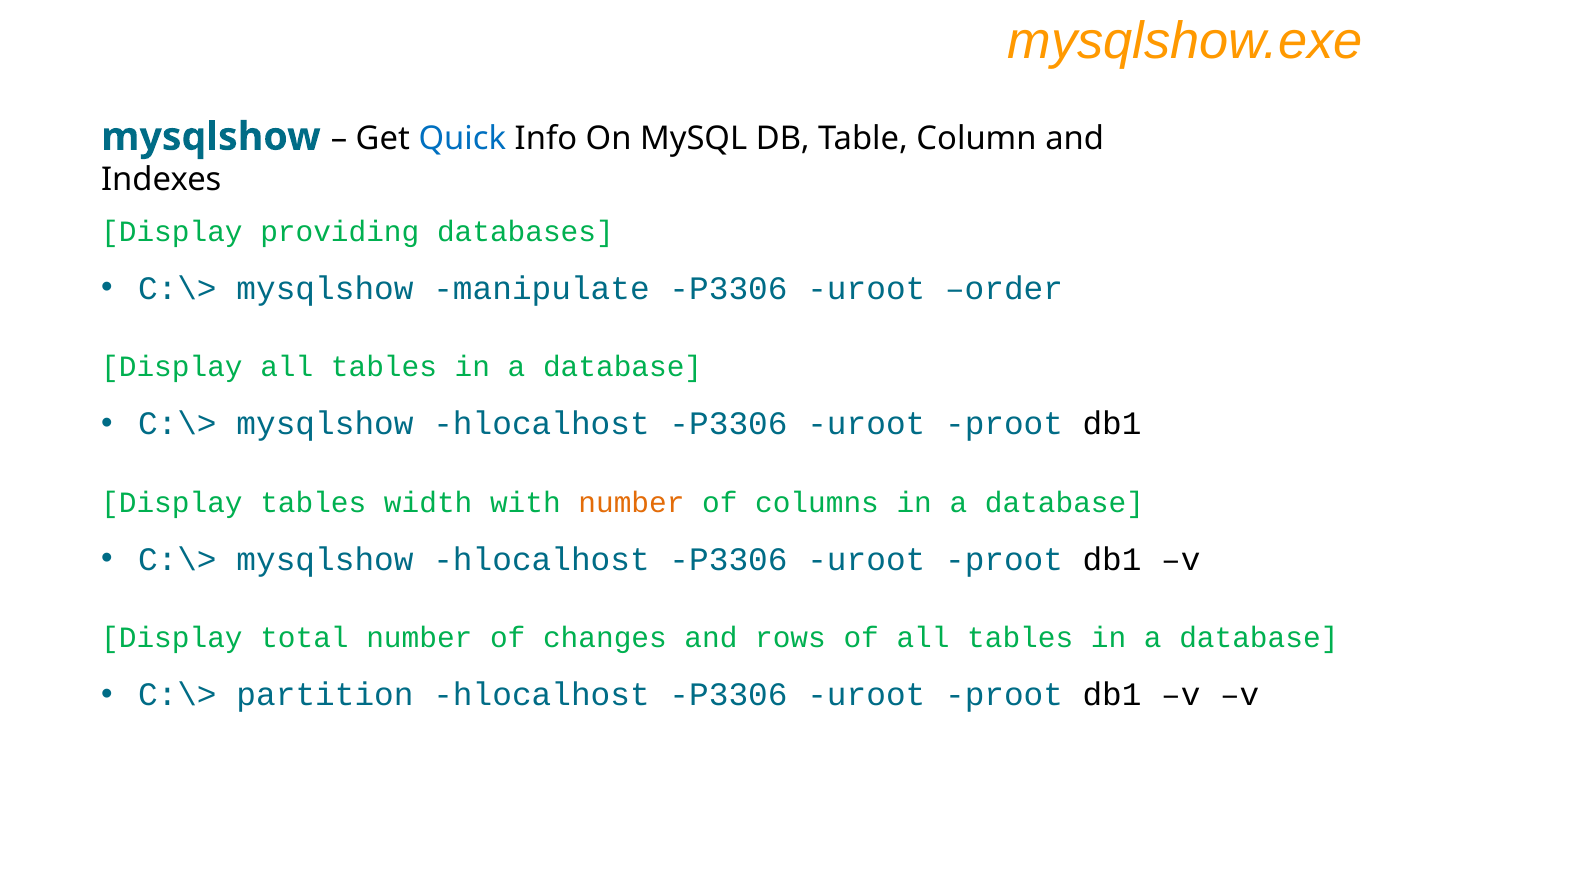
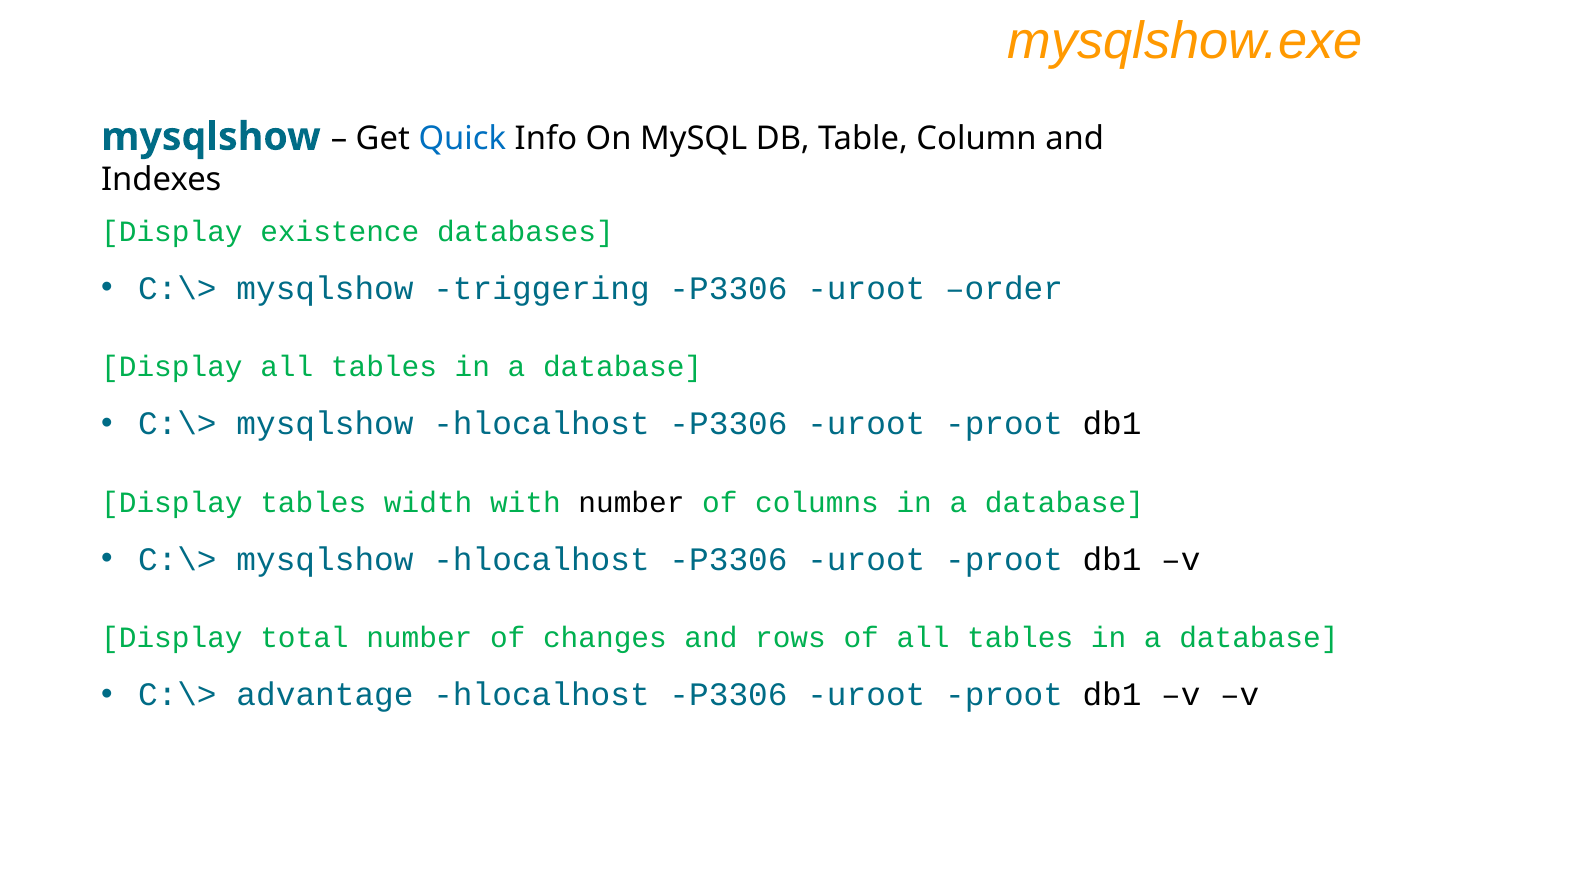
providing: providing -> existence (340, 231)
manipulate: manipulate -> triggering (542, 289)
number colour: orange -> black (631, 502)
partition: partition -> advantage (325, 695)
